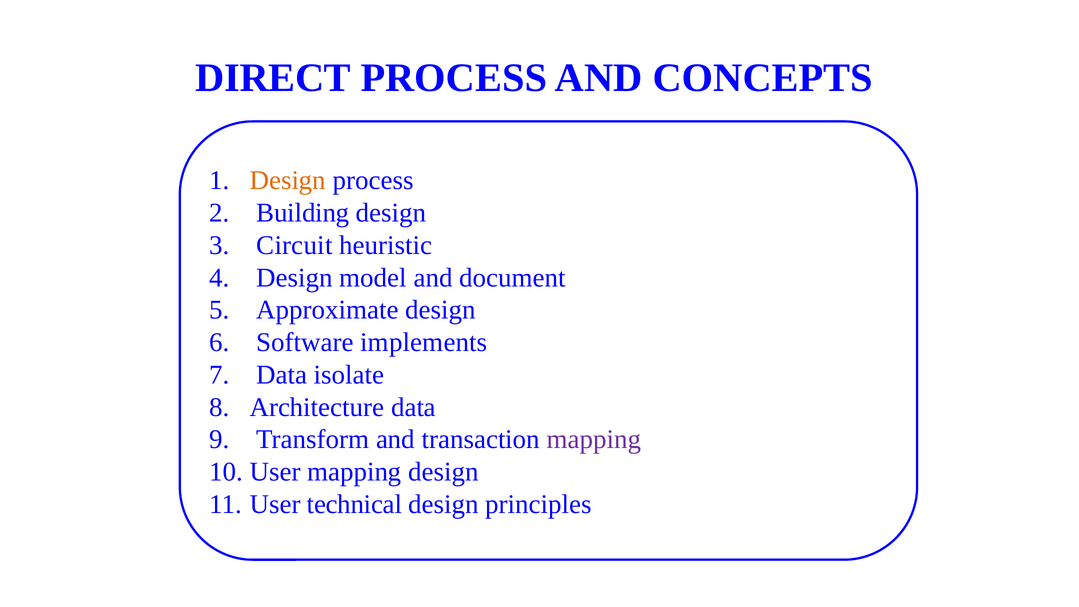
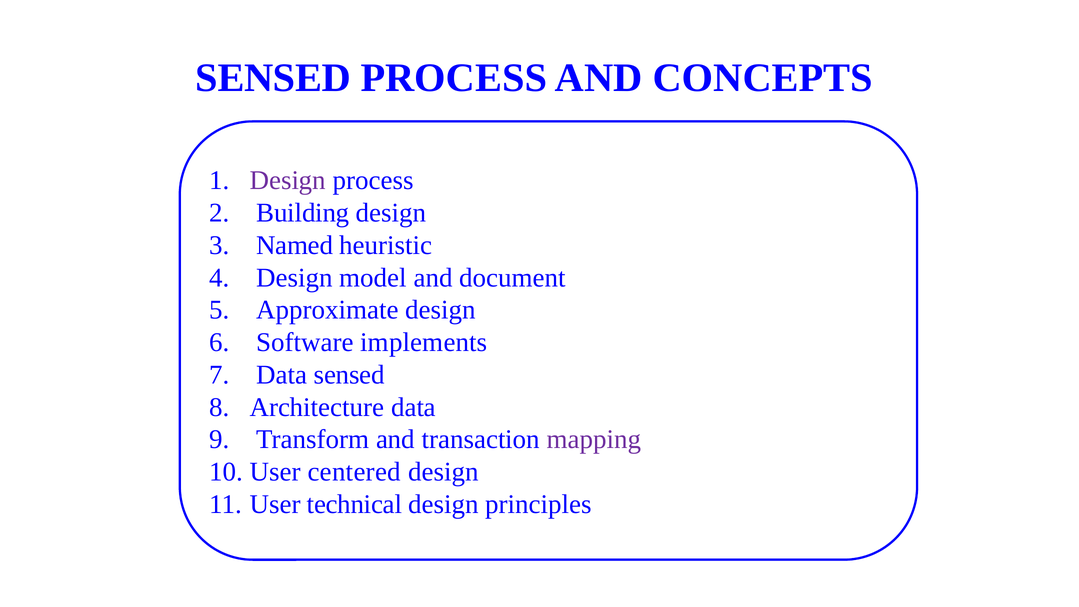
DIRECT: DIRECT -> SENSED (273, 78)
Design colour: orange -> purple (288, 181)
Circuit: Circuit -> Named (295, 245)
Data isolate: isolate -> sensed (349, 375)
mapping: mapping -> centered (354, 472)
